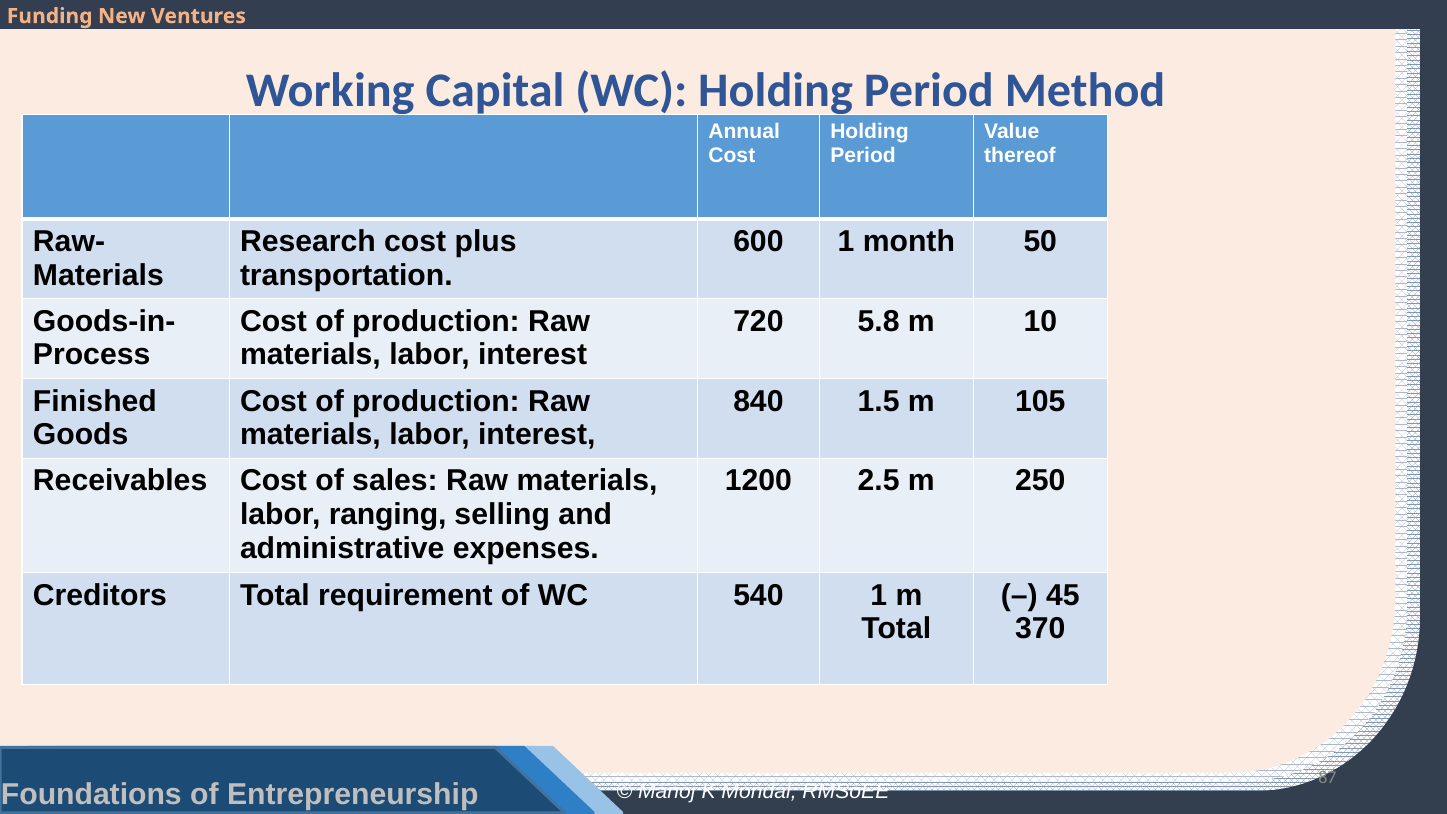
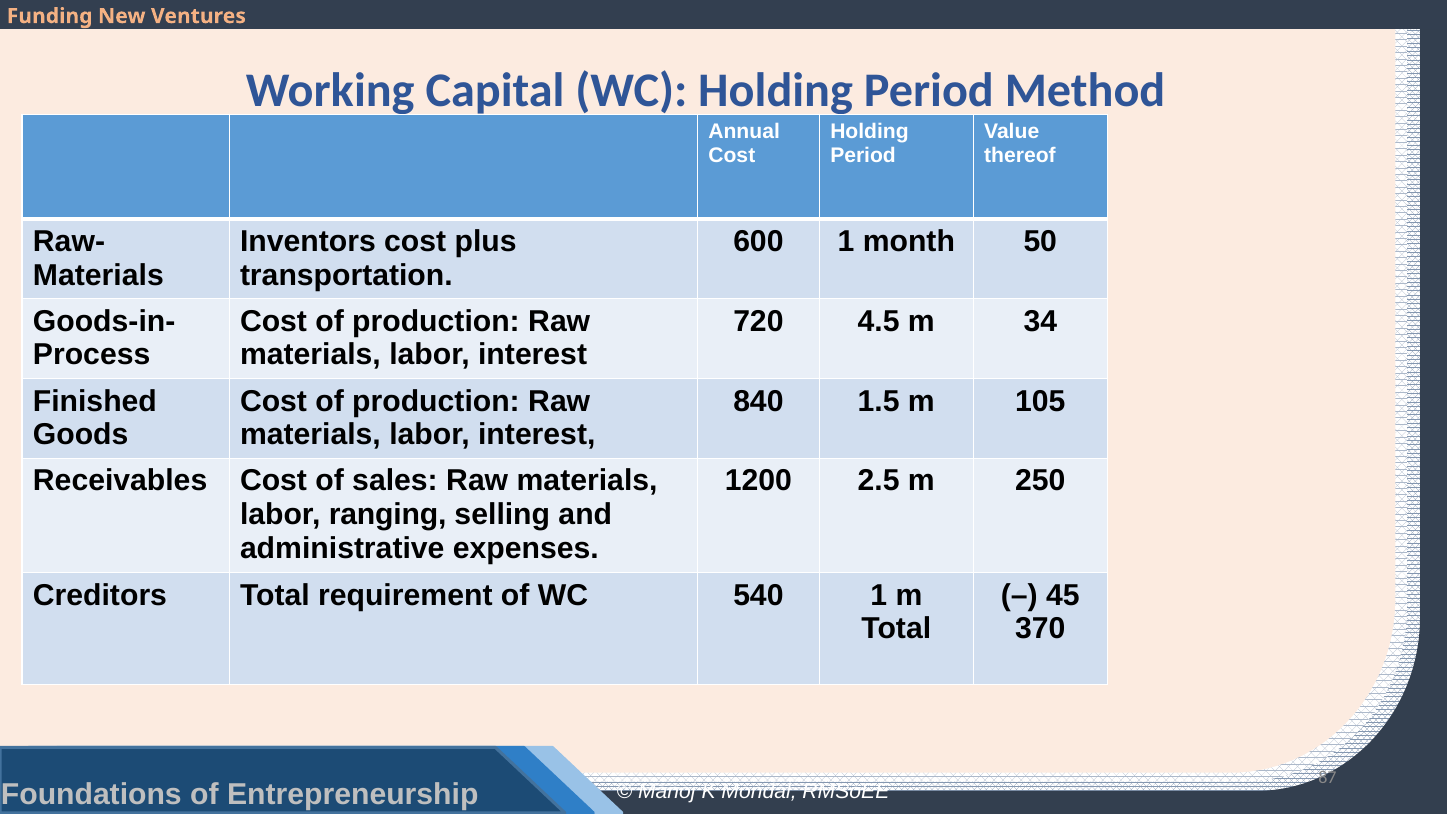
Research: Research -> Inventors (308, 242)
5.8: 5.8 -> 4.5 (879, 321)
10: 10 -> 34 (1040, 321)
